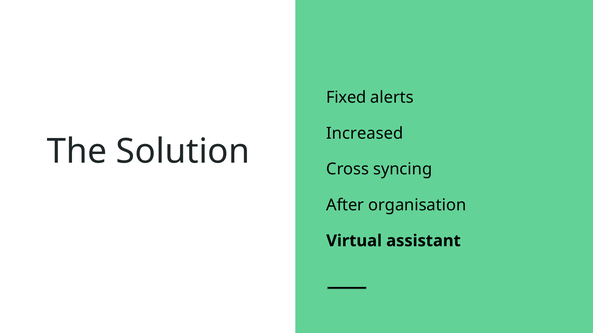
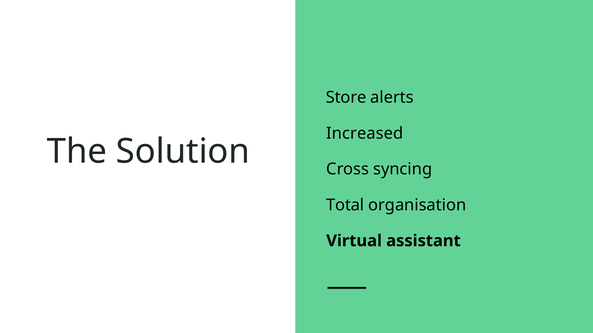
Fixed: Fixed -> Store (346, 98)
After: After -> Total (345, 205)
